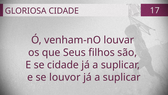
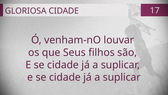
louvor: louvor -> cidade (65, 77)
